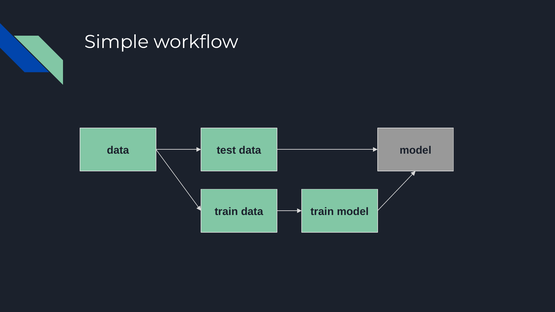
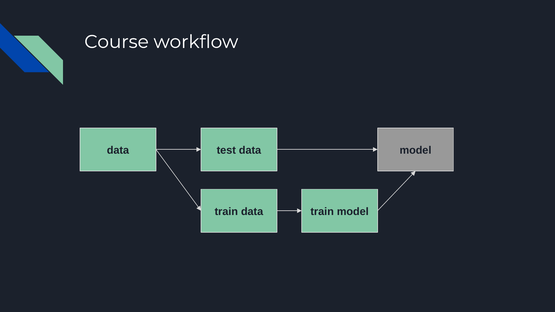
Simple: Simple -> Course (117, 42)
